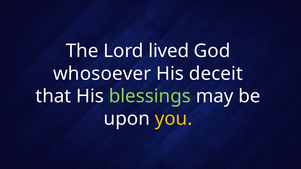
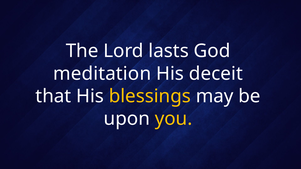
lived: lived -> lasts (169, 51)
whosoever: whosoever -> meditation (102, 74)
blessings colour: light green -> yellow (150, 96)
